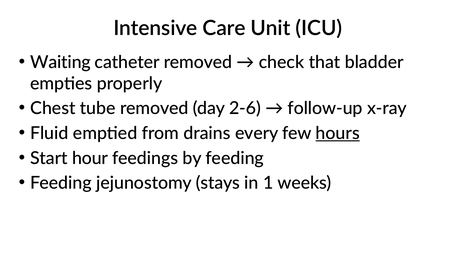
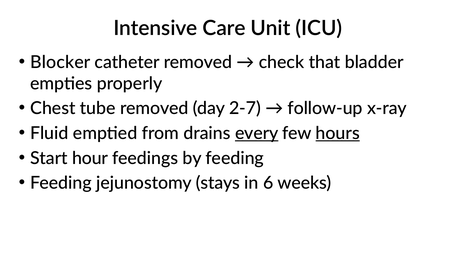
Waiting: Waiting -> Blocker (60, 62)
2-6: 2-6 -> 2-7 (245, 108)
every underline: none -> present (257, 133)
1: 1 -> 6 (268, 183)
